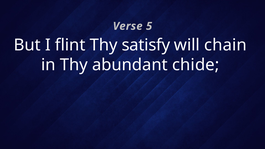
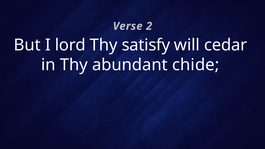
5: 5 -> 2 (149, 26)
flint: flint -> lord (70, 45)
chain: chain -> cedar (226, 45)
